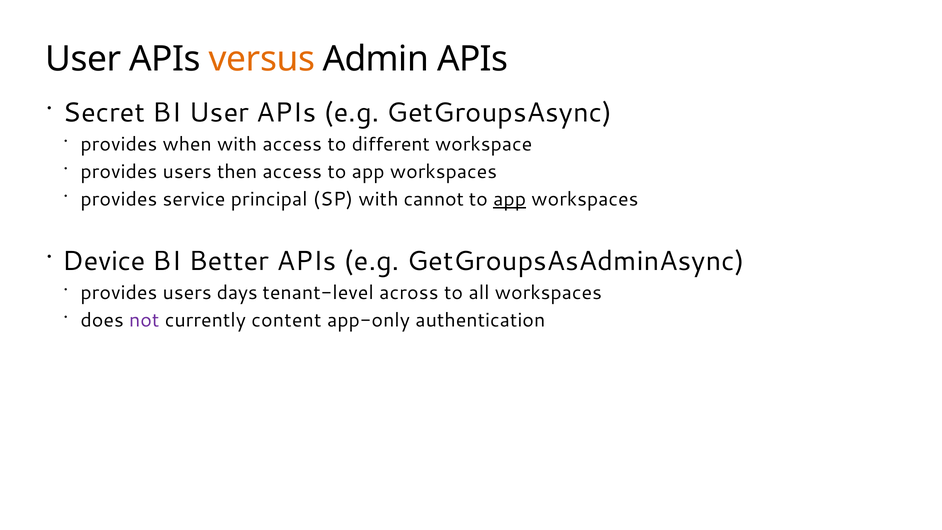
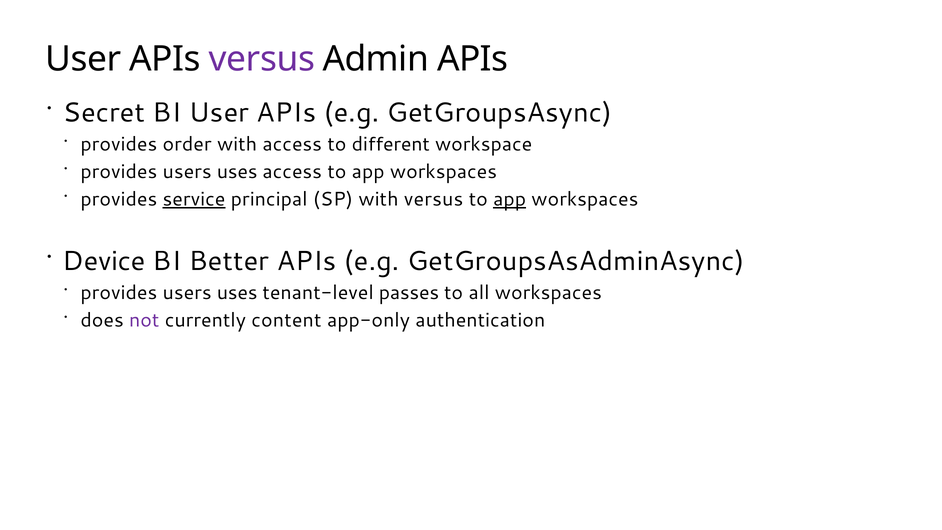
versus colour: orange -> purple (262, 59)
when: when -> order (187, 144)
then: then -> uses (237, 172)
service underline: none -> present (194, 199)
with cannot: cannot -> versus (434, 199)
days: days -> uses (237, 293)
across: across -> passes (409, 293)
